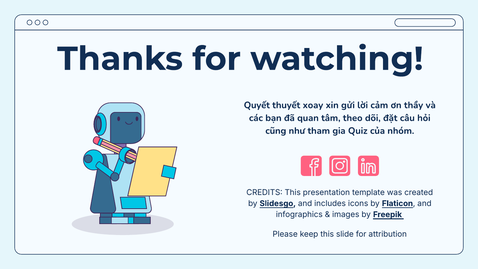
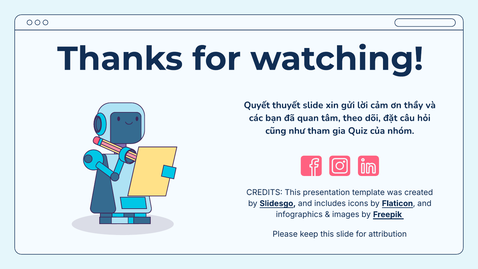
thuyết xoay: xoay -> slide (313, 105)
